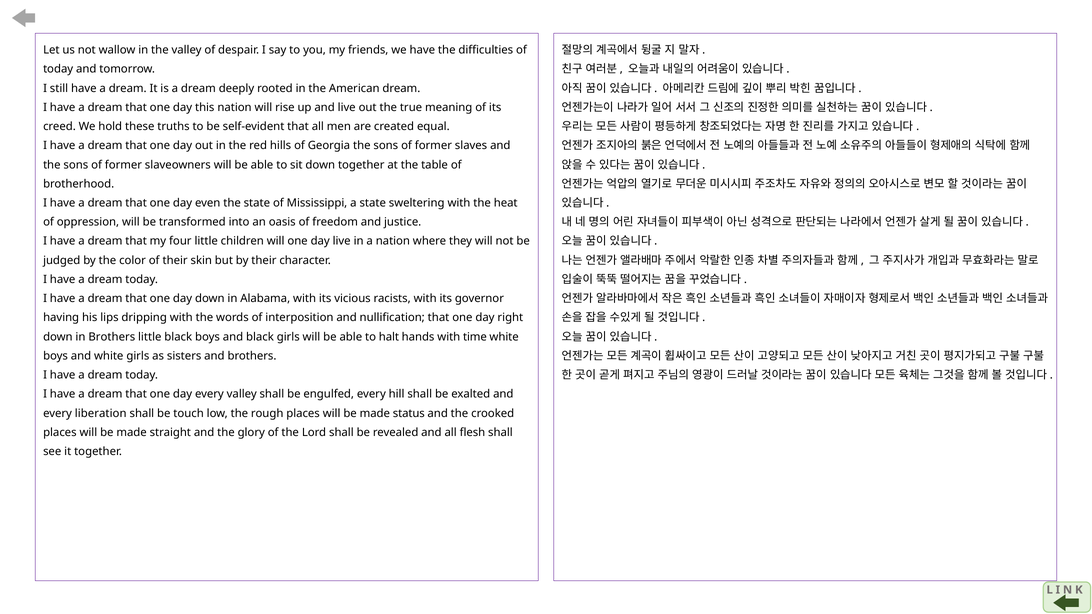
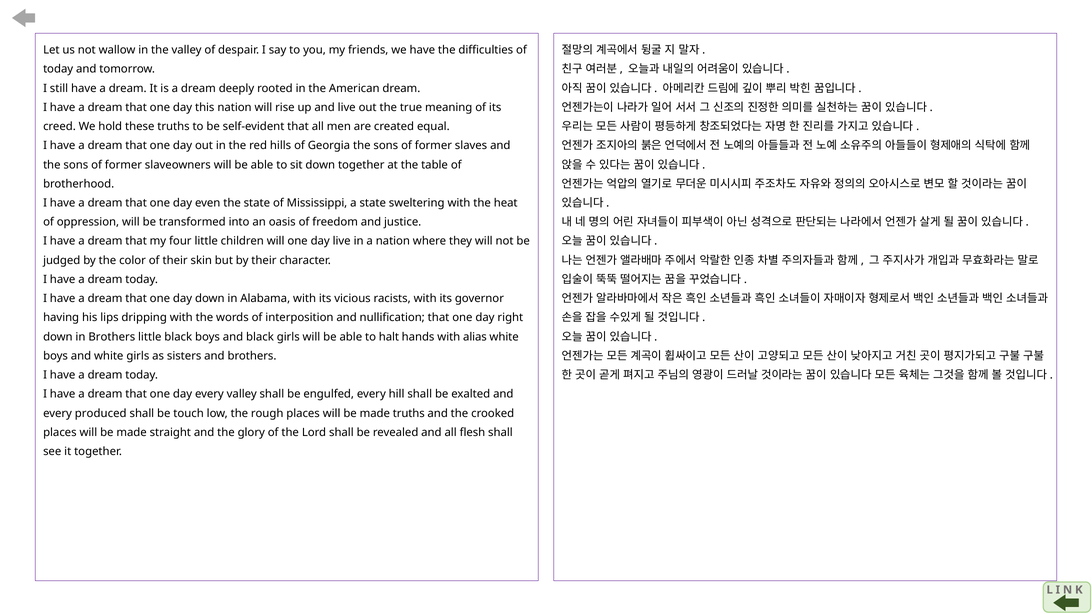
time: time -> alias (475, 337)
liberation: liberation -> produced (101, 413)
made status: status -> truths (409, 413)
